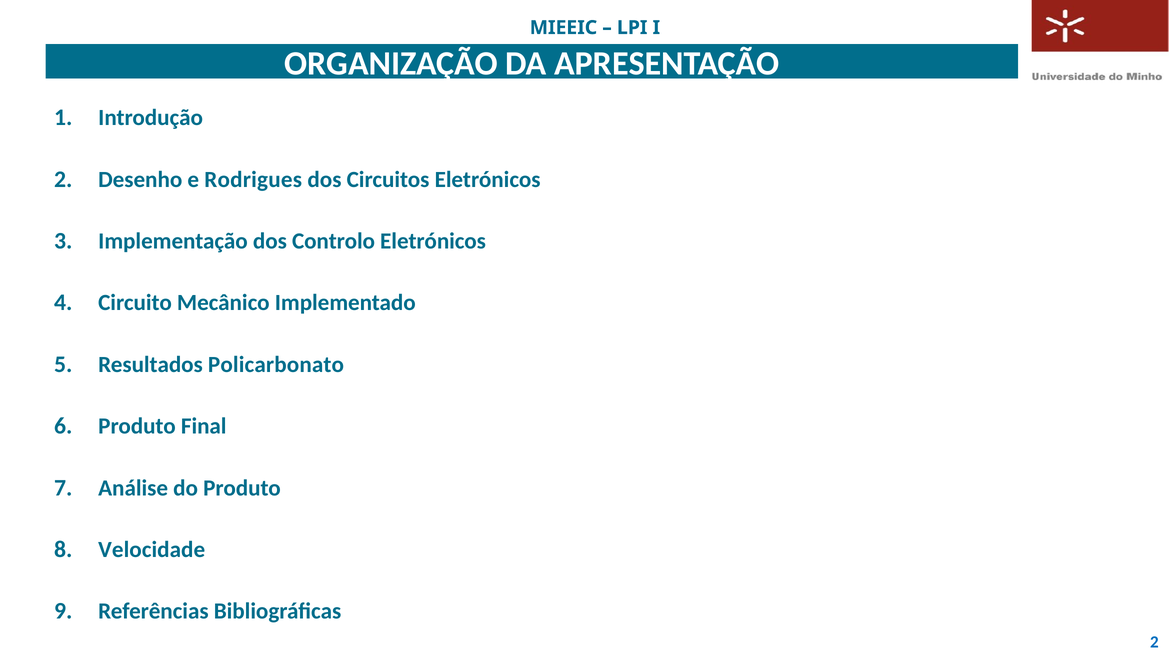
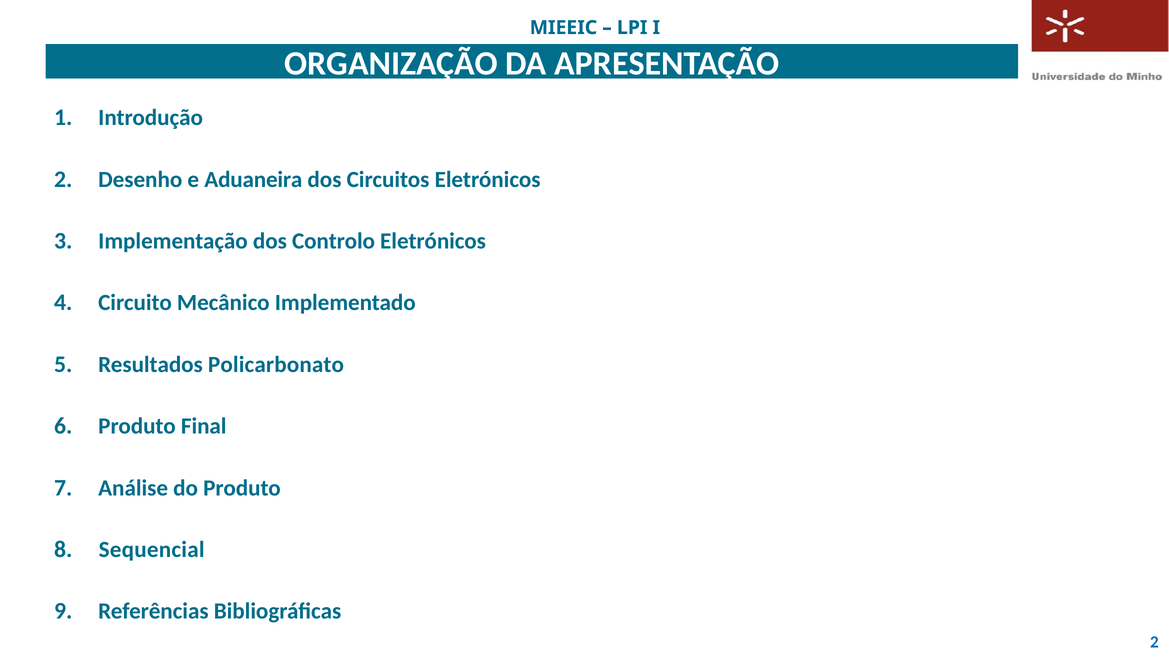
Rodrigues: Rodrigues -> Aduaneira (253, 180)
Velocidade: Velocidade -> Sequencial (152, 550)
